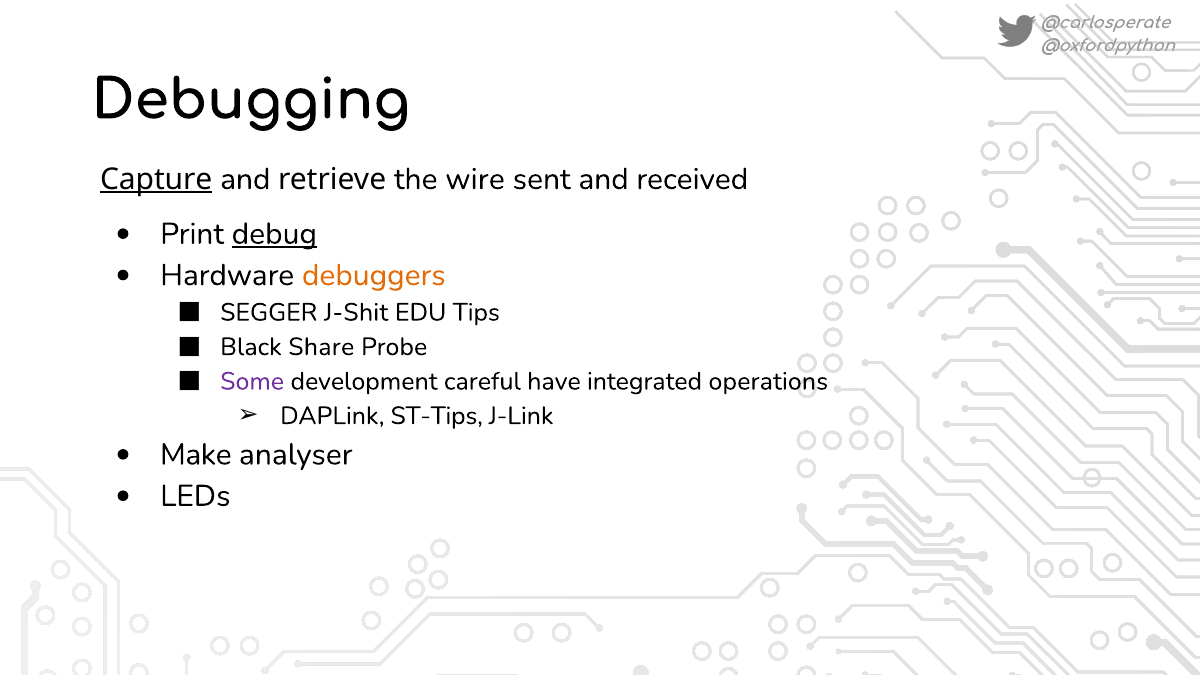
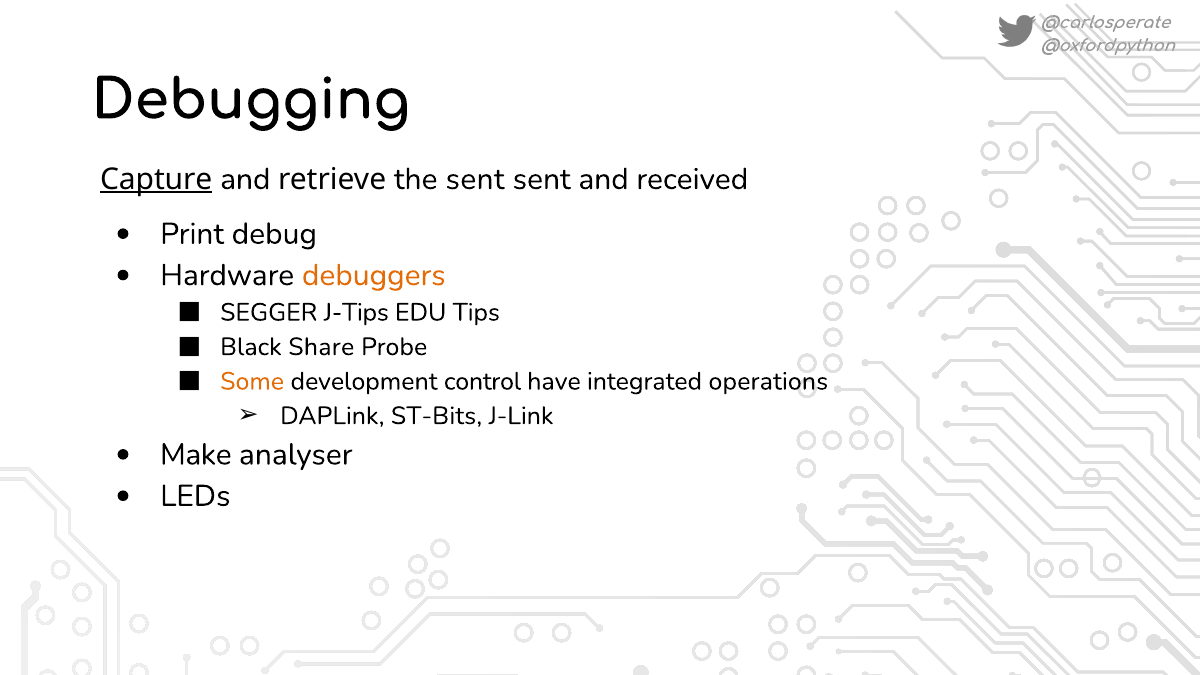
the wire: wire -> sent (475, 179)
debug underline: present -> none (274, 234)
J-Shit: J-Shit -> J-Tips (356, 312)
Some colour: purple -> orange (252, 381)
careful: careful -> control (483, 381)
ST-Tips: ST-Tips -> ST-Bits (436, 416)
